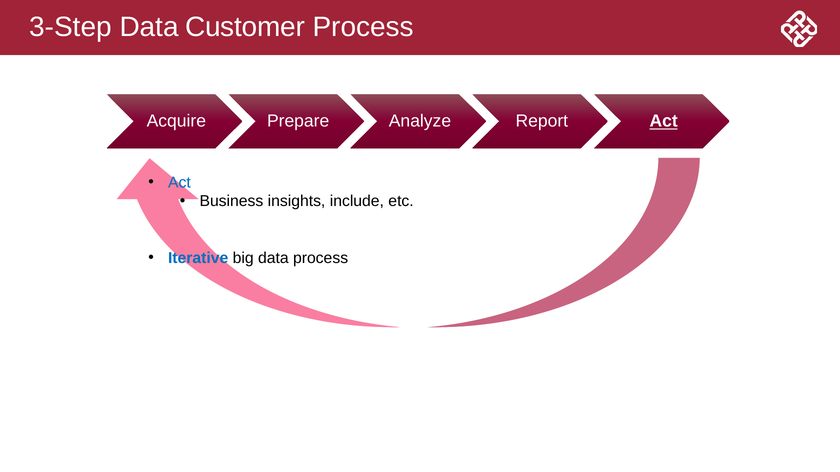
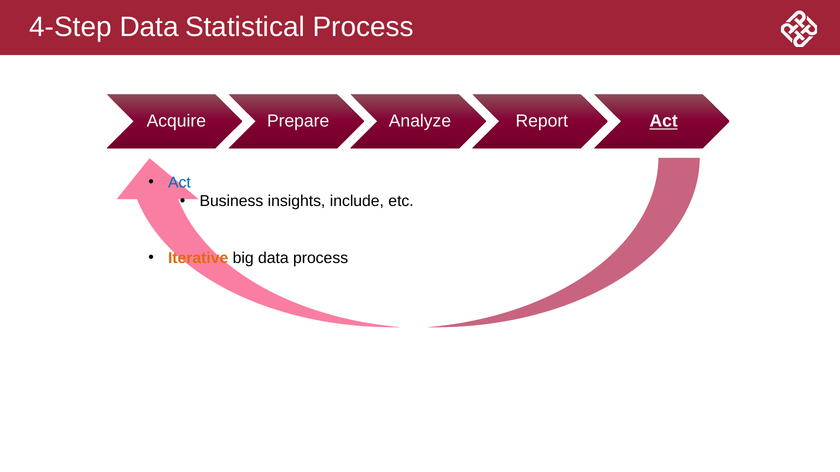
3-Step: 3-Step -> 4-Step (71, 27)
Customer: Customer -> Statistical (245, 27)
Iterative colour: blue -> orange (198, 258)
